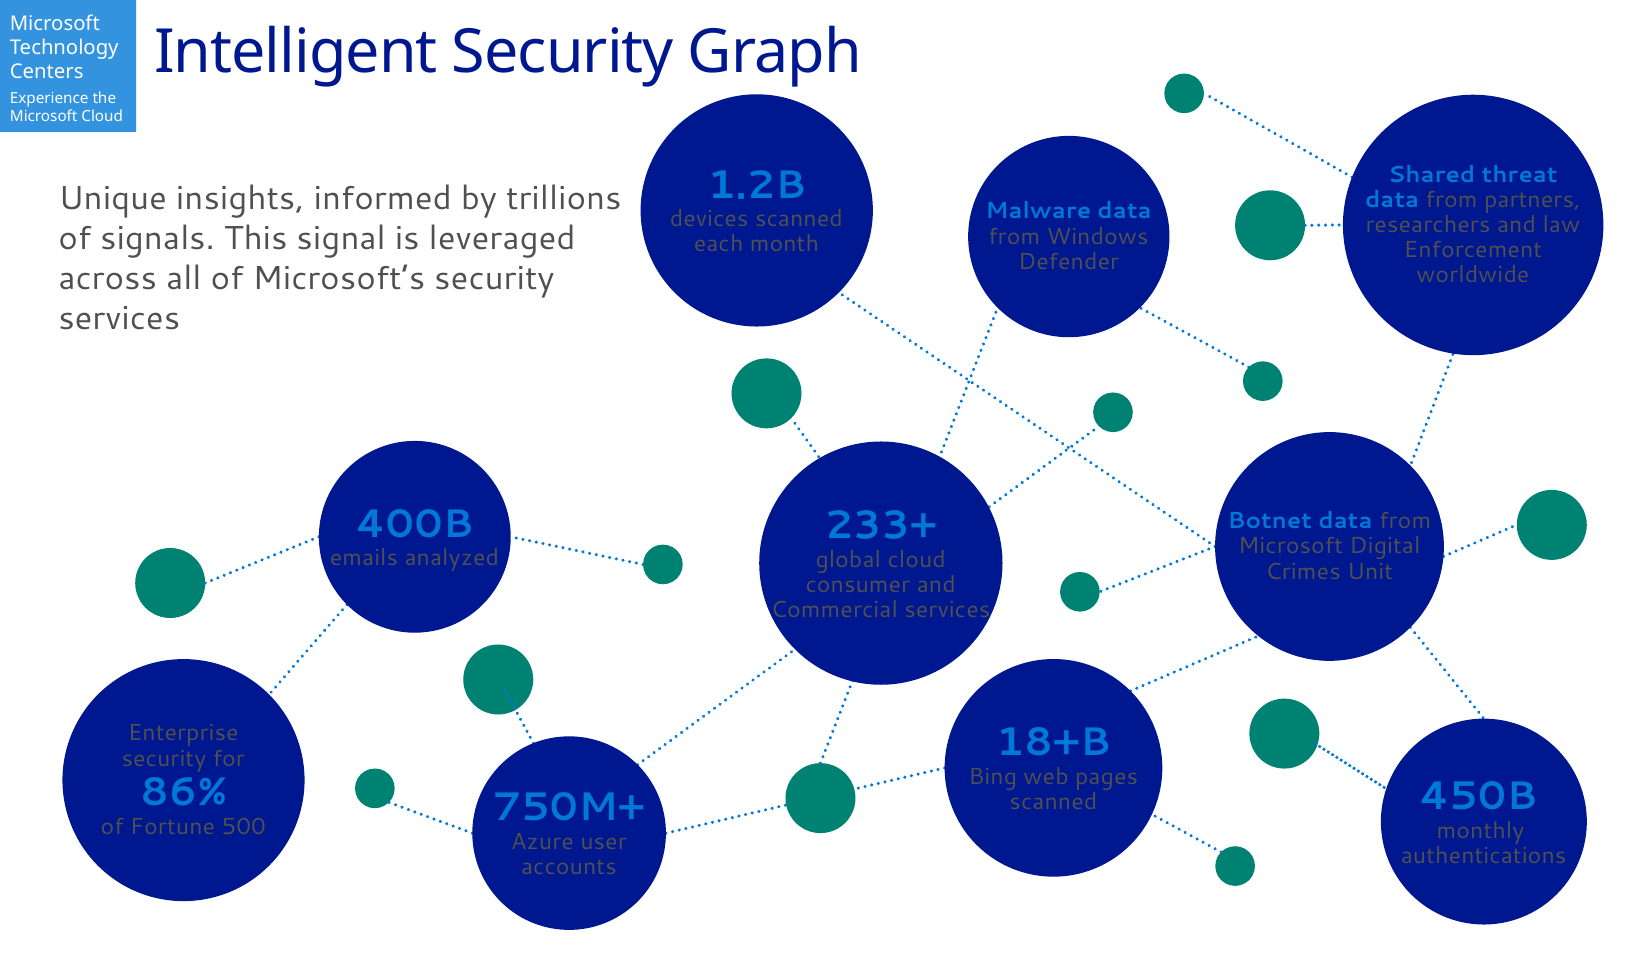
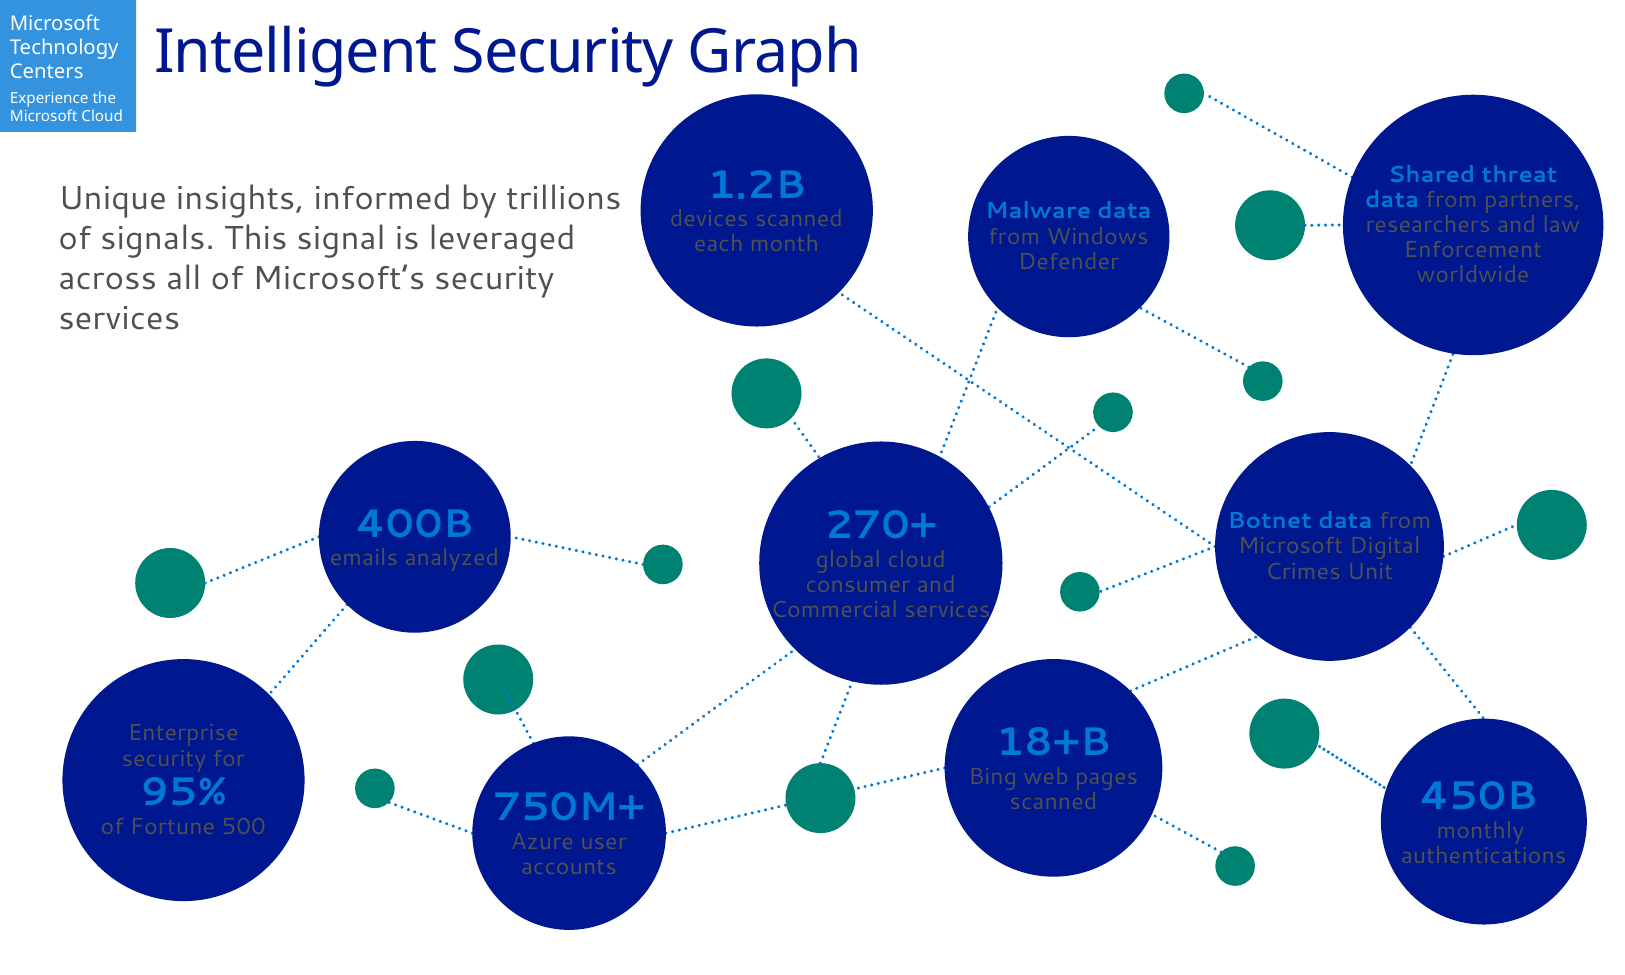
233+: 233+ -> 270+ (881, 525)
86%: 86% -> 95% (183, 793)
